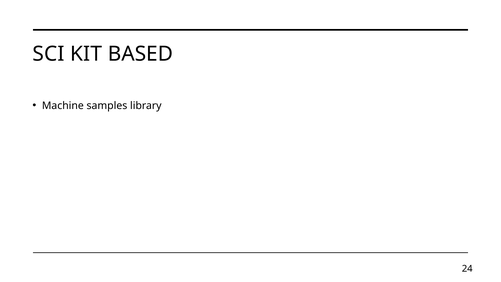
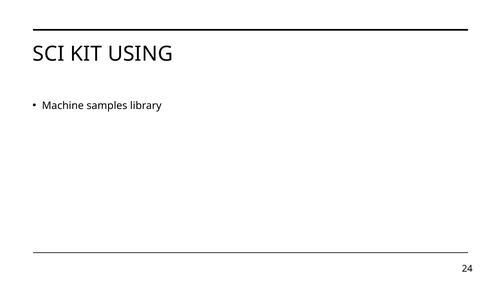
BASED: BASED -> USING (140, 54)
